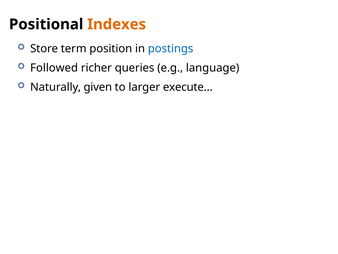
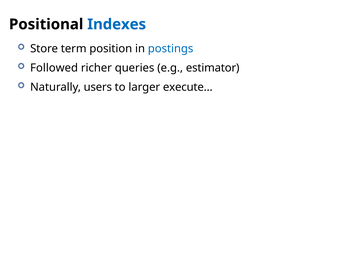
Indexes colour: orange -> blue (117, 24)
language: language -> estimator (213, 68)
given: given -> users (98, 87)
